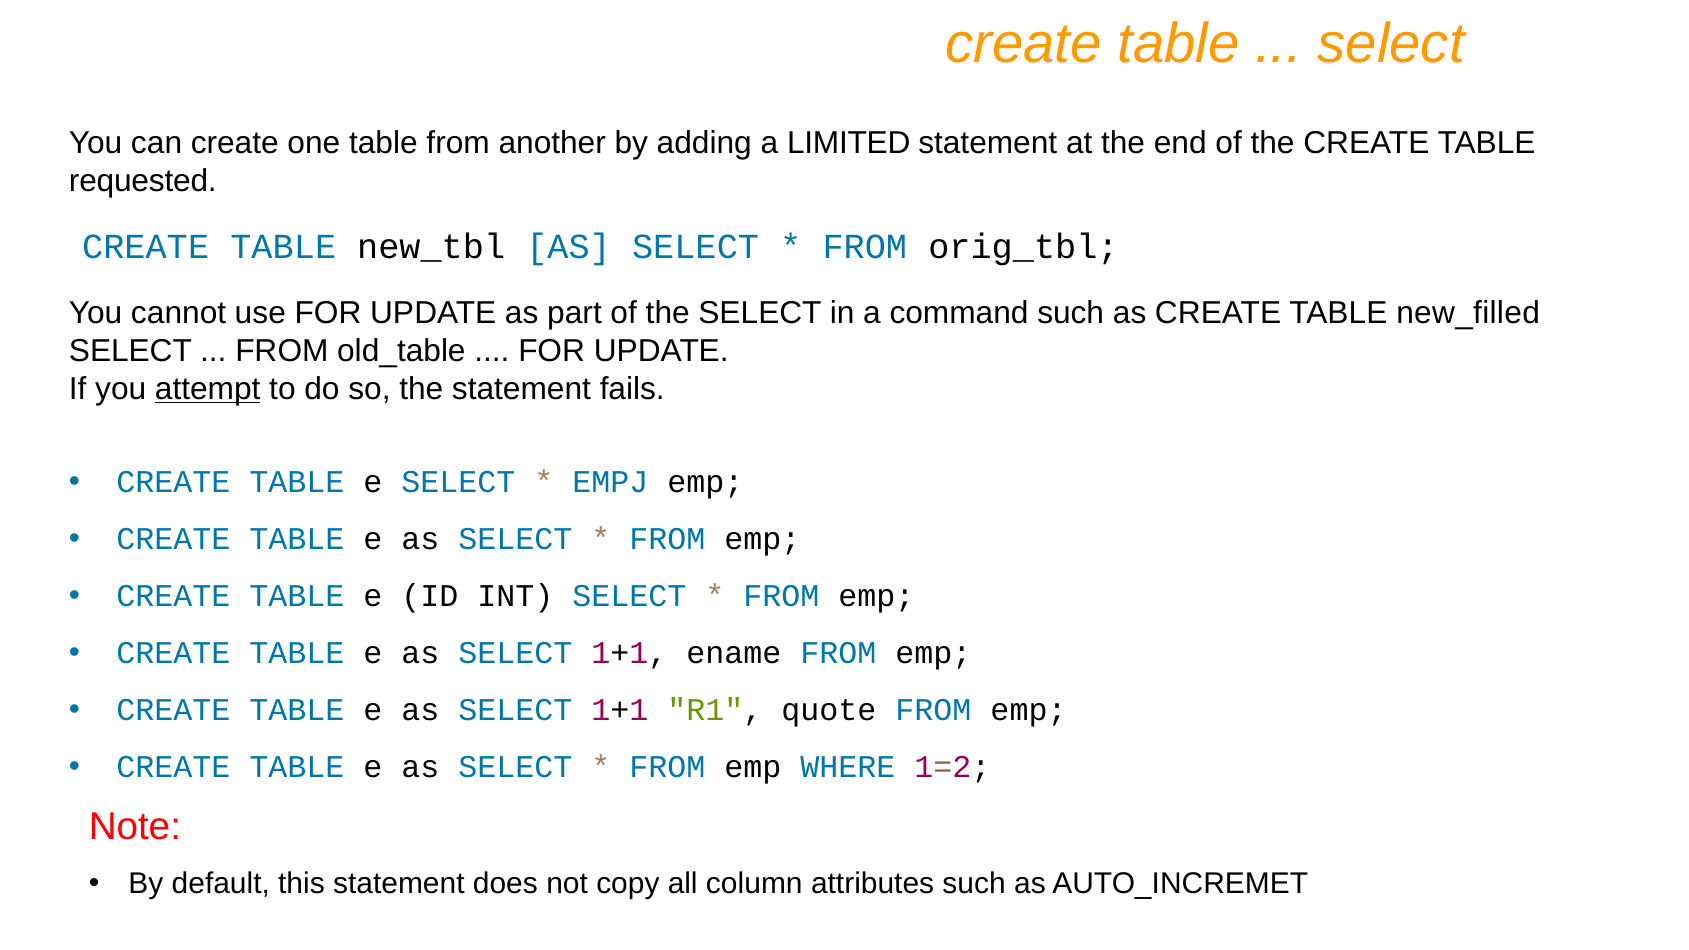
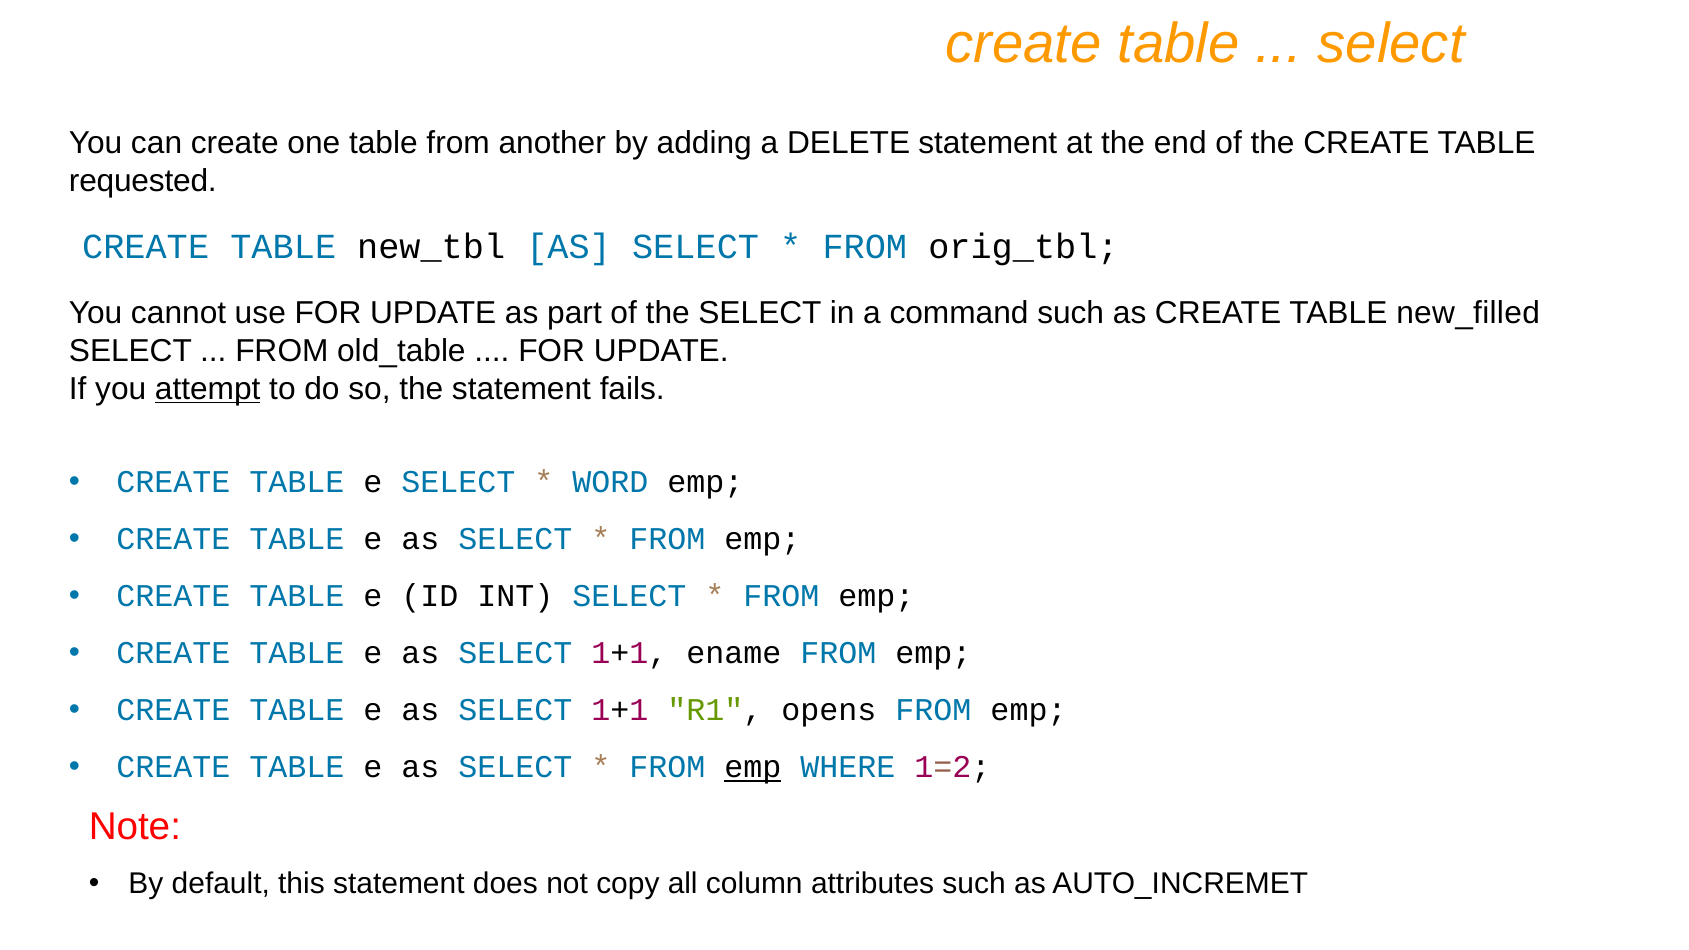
LIMITED: LIMITED -> DELETE (849, 144)
EMPJ: EMPJ -> WORD (610, 482)
quote: quote -> opens (829, 710)
emp underline: none -> present (753, 767)
